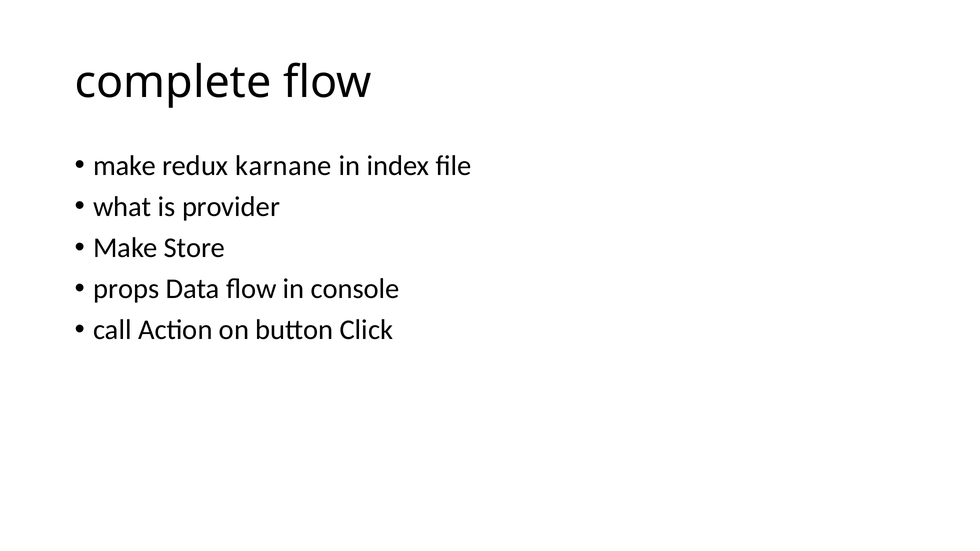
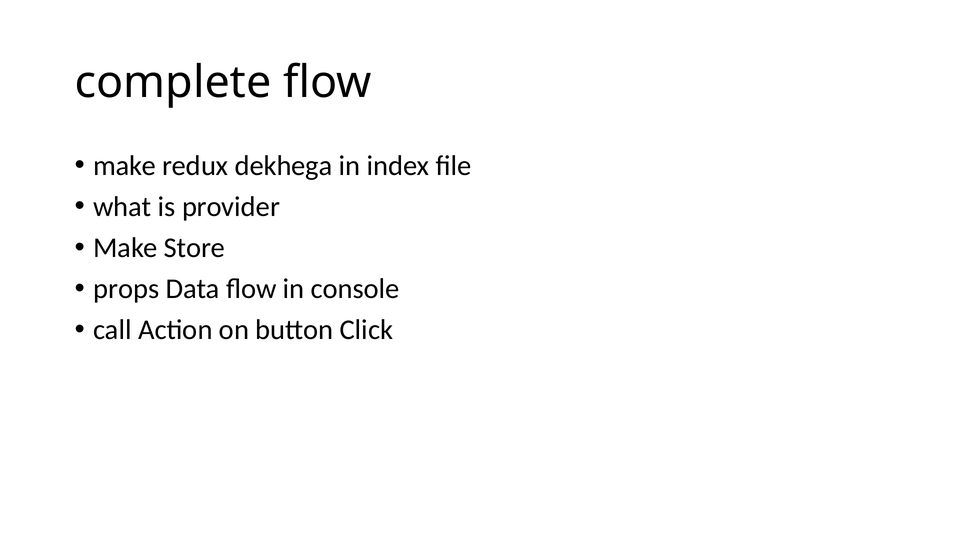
karnane: karnane -> dekhega (284, 166)
